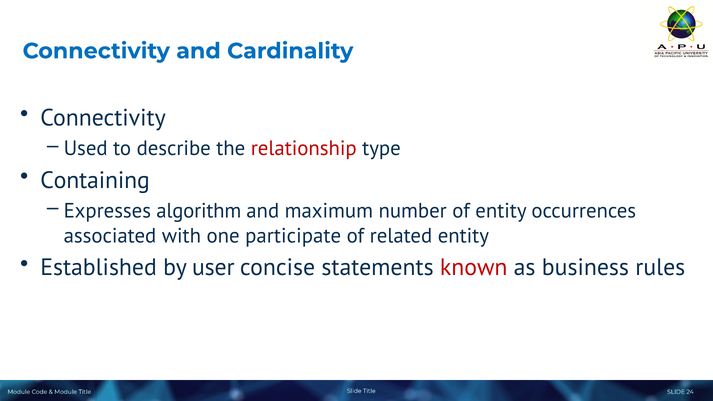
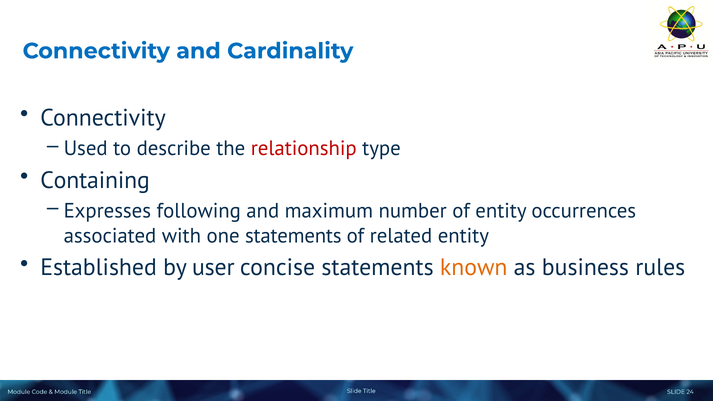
algorithm: algorithm -> following (199, 211)
one participate: participate -> statements (293, 236)
known colour: red -> orange (474, 268)
